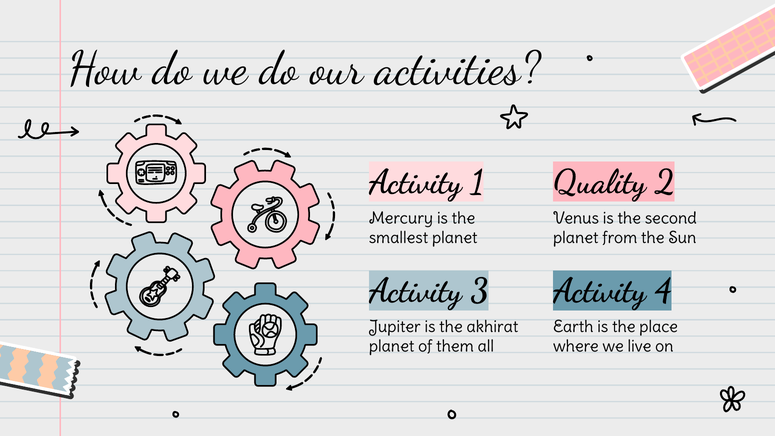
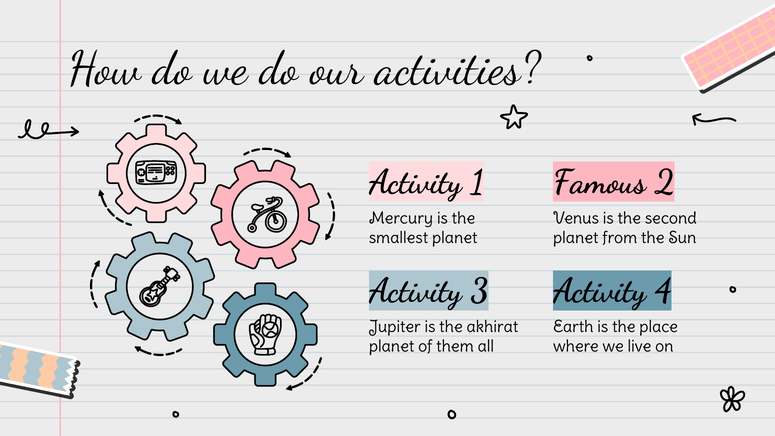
Quality: Quality -> Famous (599, 181)
